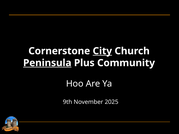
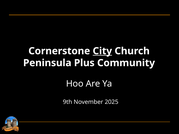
Peninsula underline: present -> none (47, 63)
